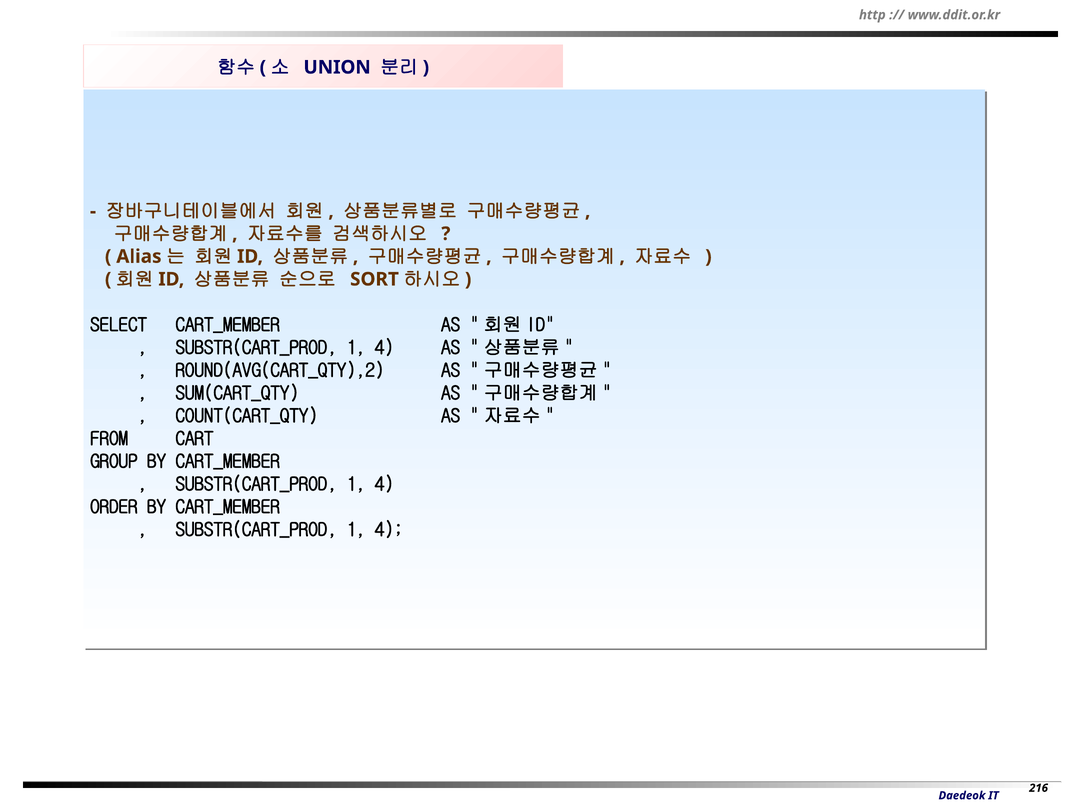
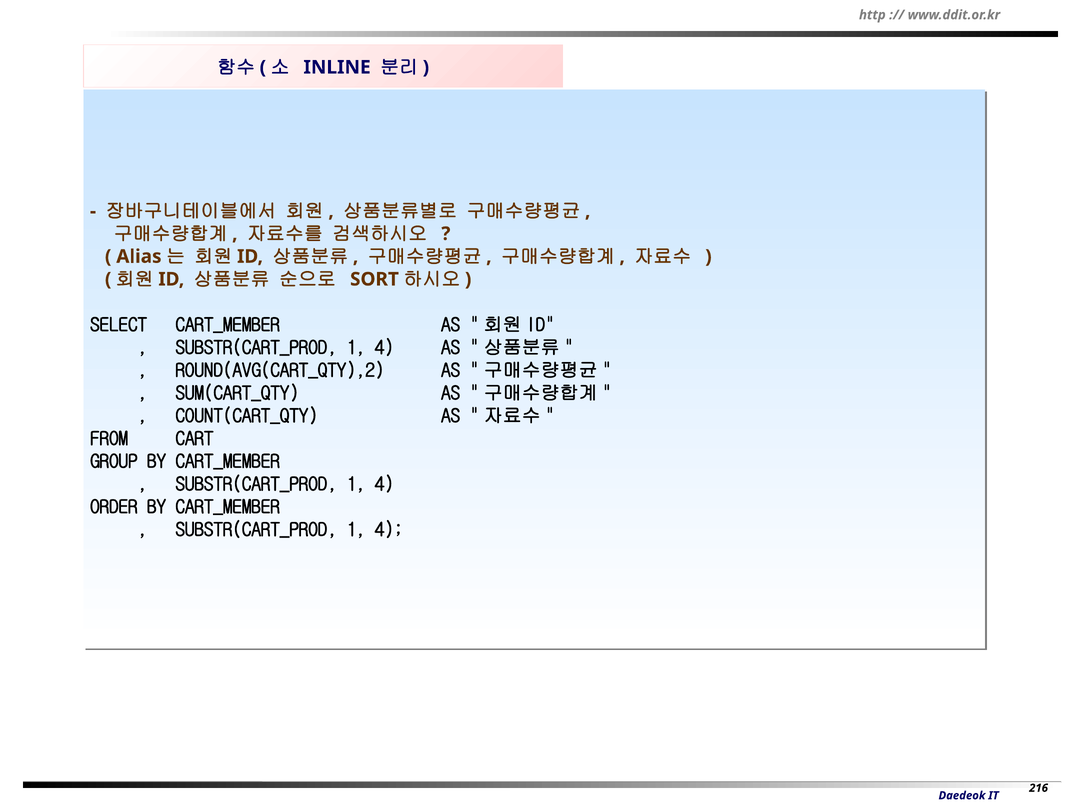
UNION: UNION -> INLINE (337, 67)
